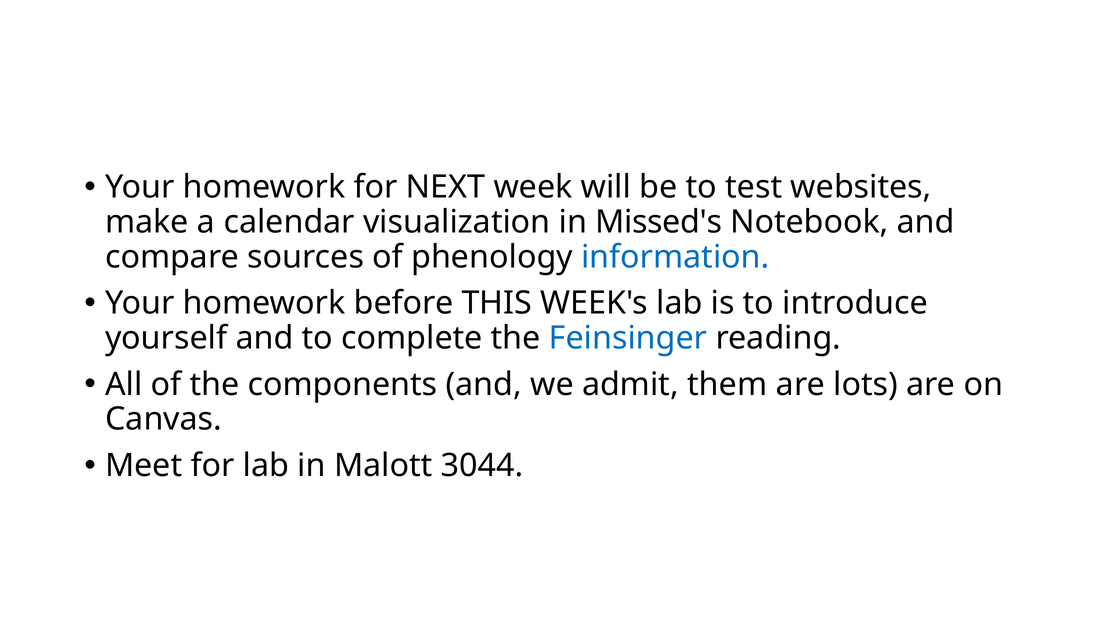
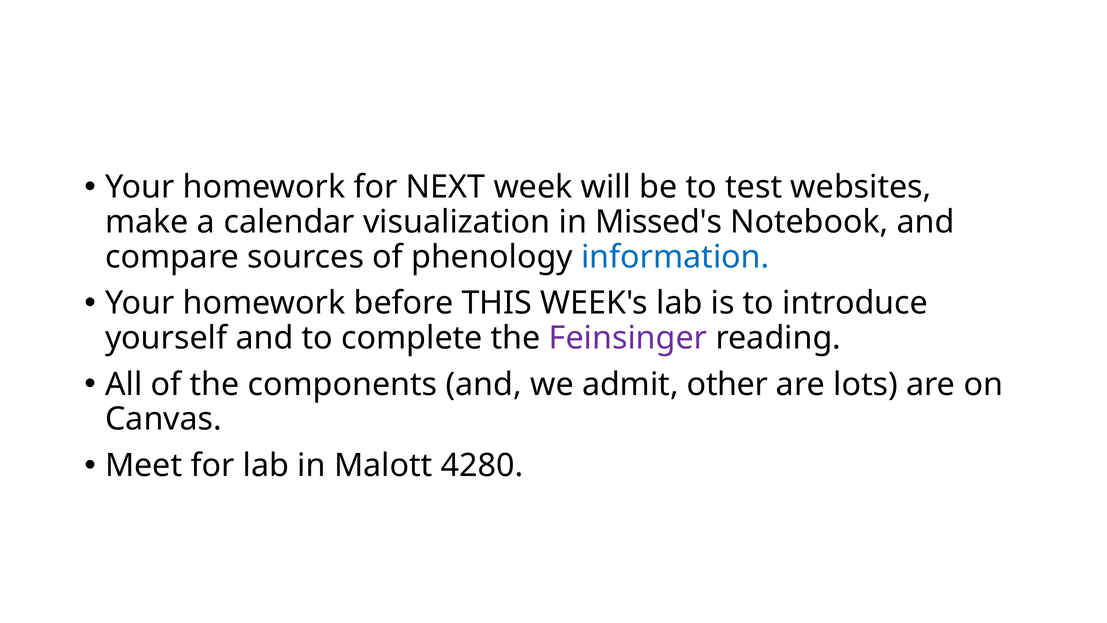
Feinsinger colour: blue -> purple (628, 338)
them: them -> other (728, 384)
3044: 3044 -> 4280 (482, 465)
